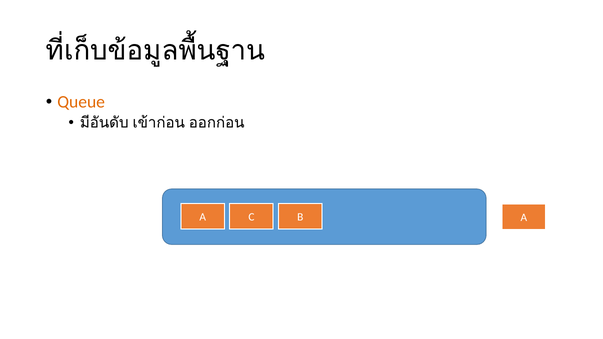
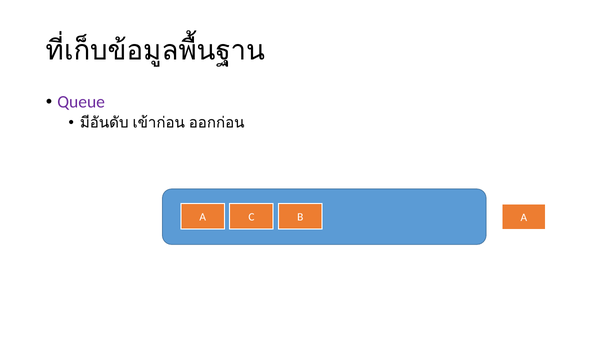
Queue colour: orange -> purple (81, 102)
